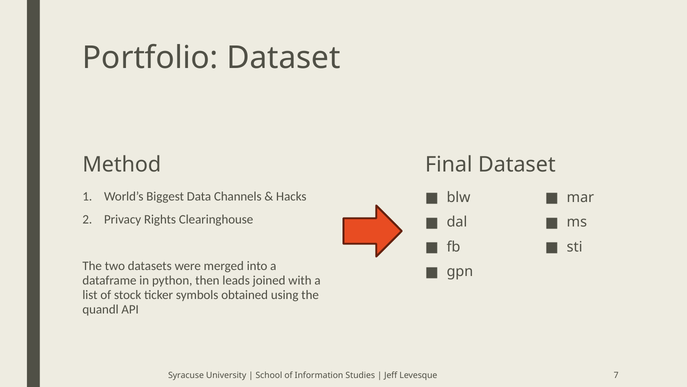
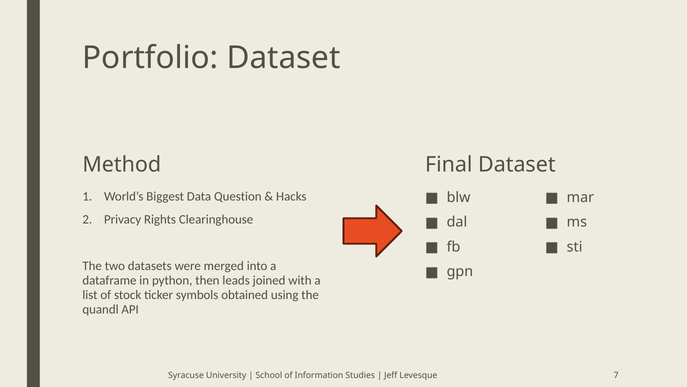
Channels: Channels -> Question (238, 196)
